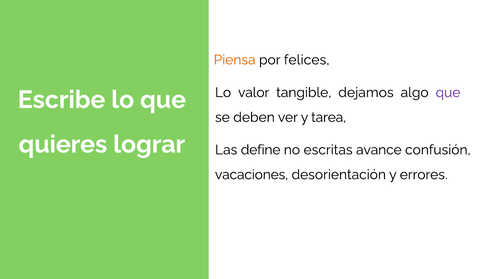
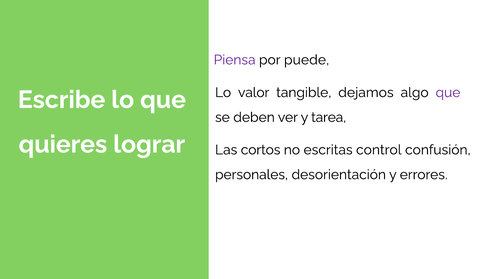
Piensa colour: orange -> purple (235, 60)
felices: felices -> puede (307, 60)
define: define -> cortos (261, 150)
avance: avance -> control (379, 150)
vacaciones: vacaciones -> personales (252, 175)
